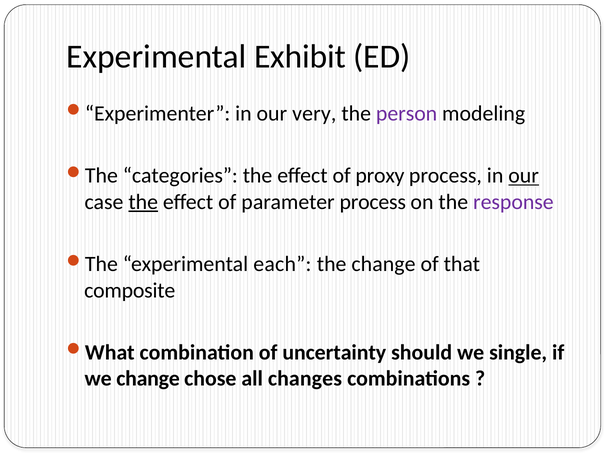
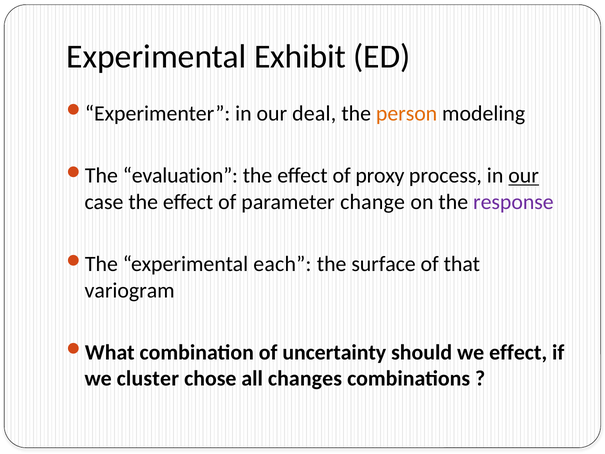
very: very -> deal (314, 113)
person colour: purple -> orange (407, 113)
categories: categories -> evaluation (180, 176)
the underline: present -> none (143, 202)
parameter process: process -> change (373, 202)
the change: change -> surface (384, 264)
composite: composite -> variogram (130, 290)
we single: single -> effect (518, 352)
we change: change -> cluster (148, 379)
